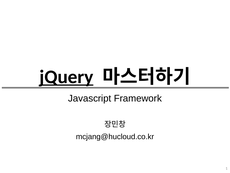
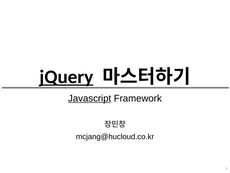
Javascript underline: none -> present (90, 98)
